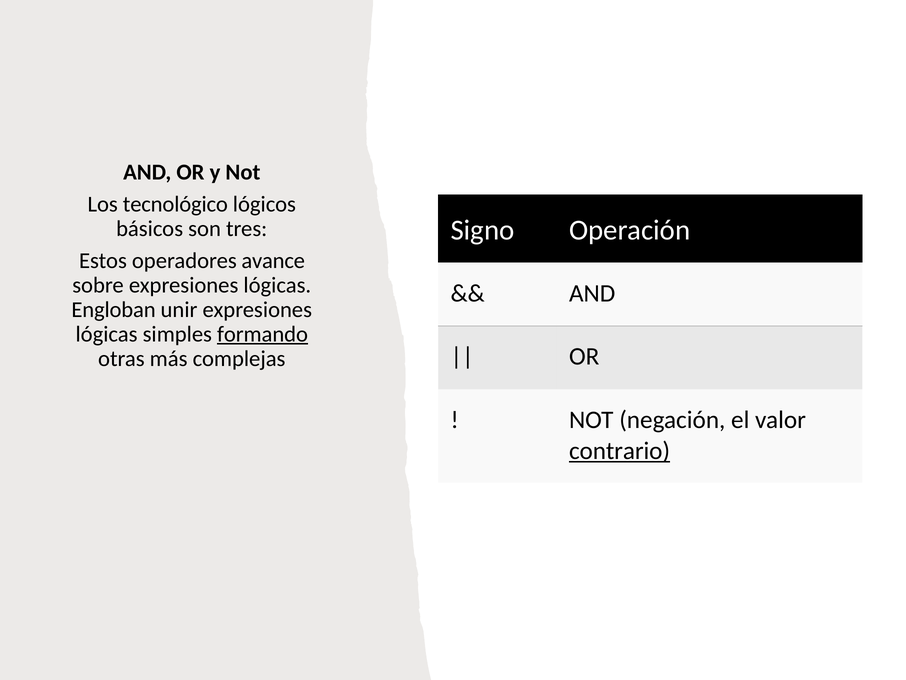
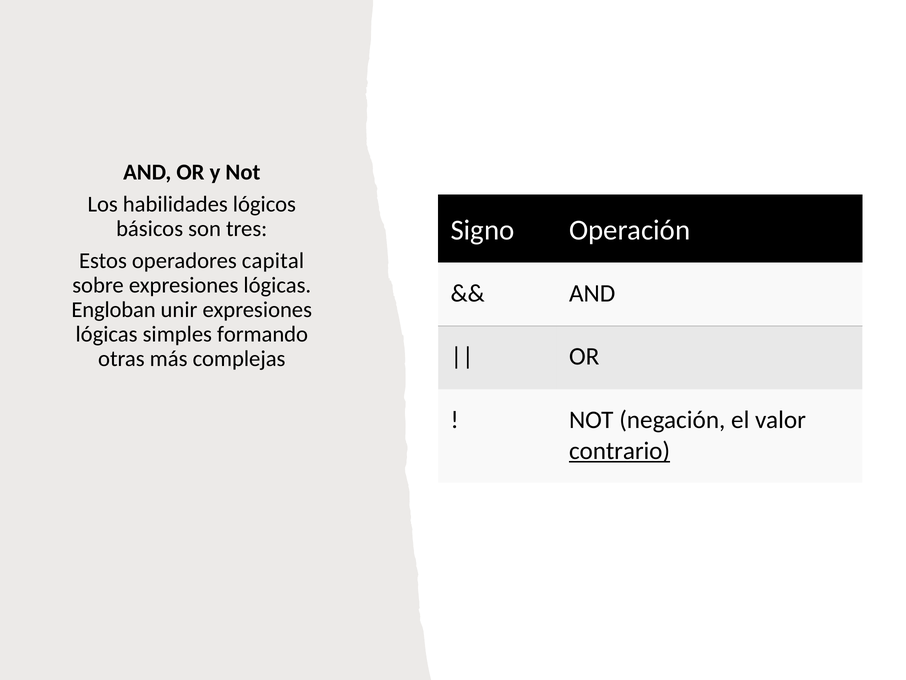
tecnológico: tecnológico -> habilidades (175, 204)
avance: avance -> capital (273, 260)
formando underline: present -> none (263, 334)
